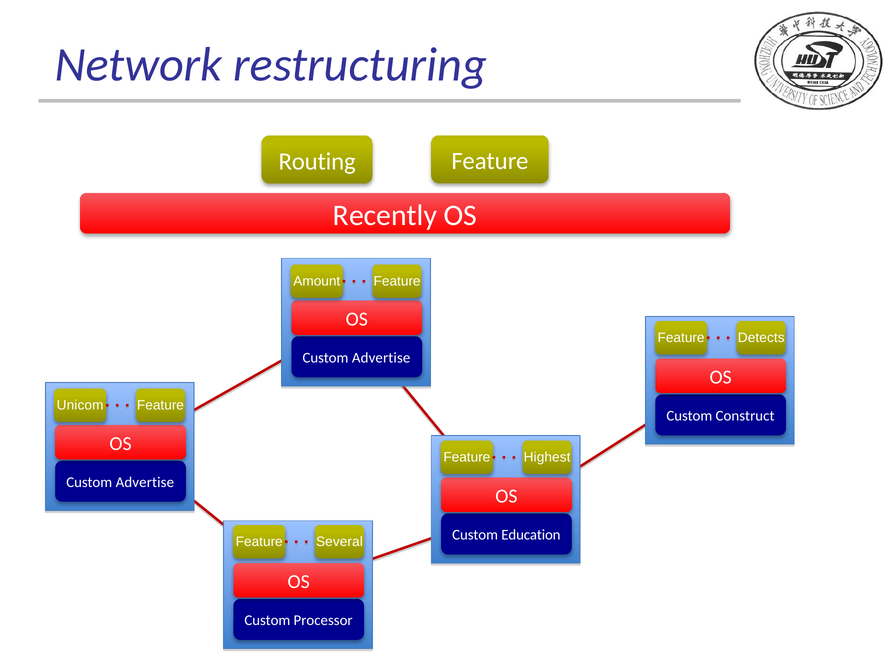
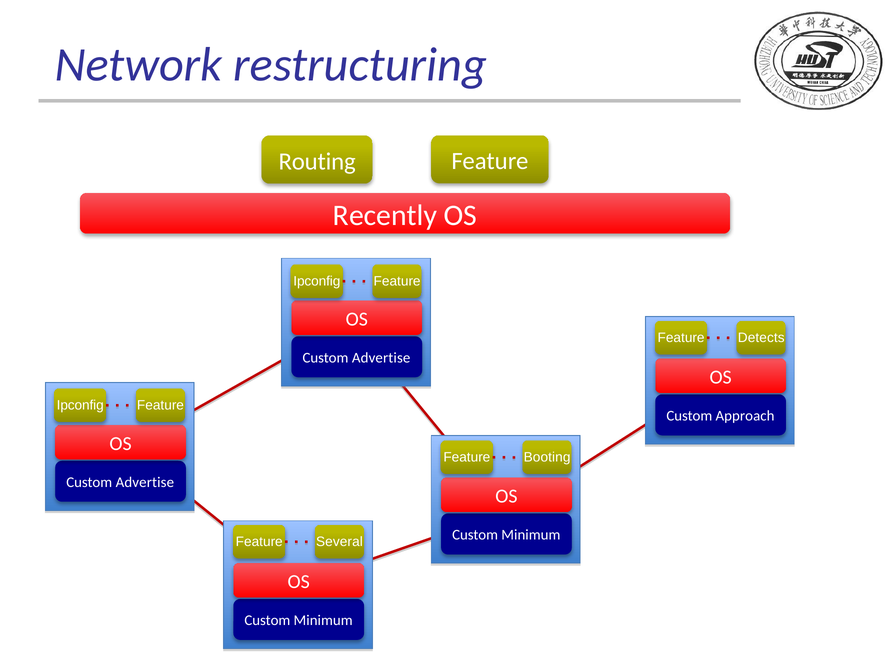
Amount: Amount -> Ipconfig (317, 281)
Unicom: Unicom -> Ipconfig (80, 405)
Construct: Construct -> Approach (745, 416)
Highest: Highest -> Booting (547, 457)
Education: Education -> Minimum (531, 535)
Processor: Processor -> Minimum (323, 620)
